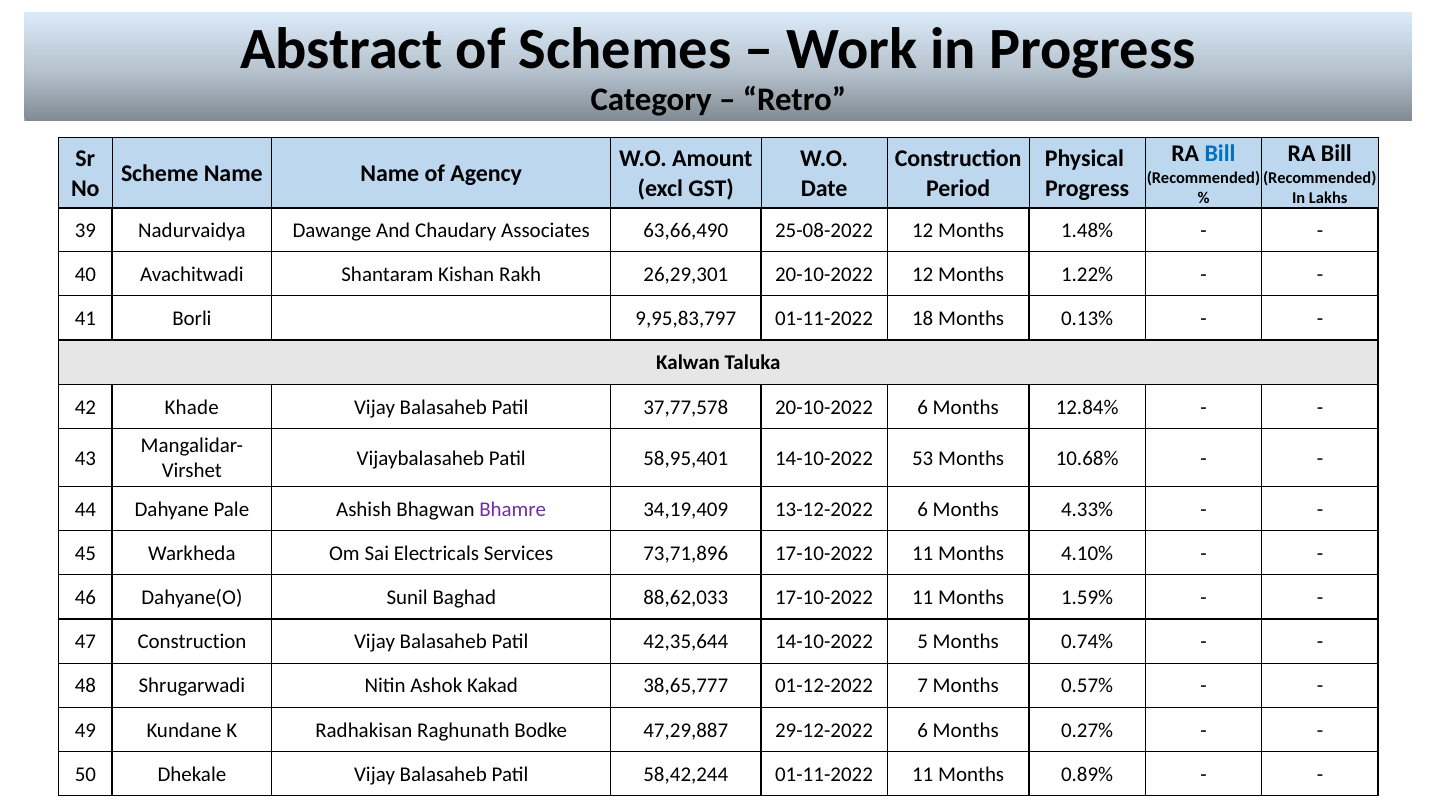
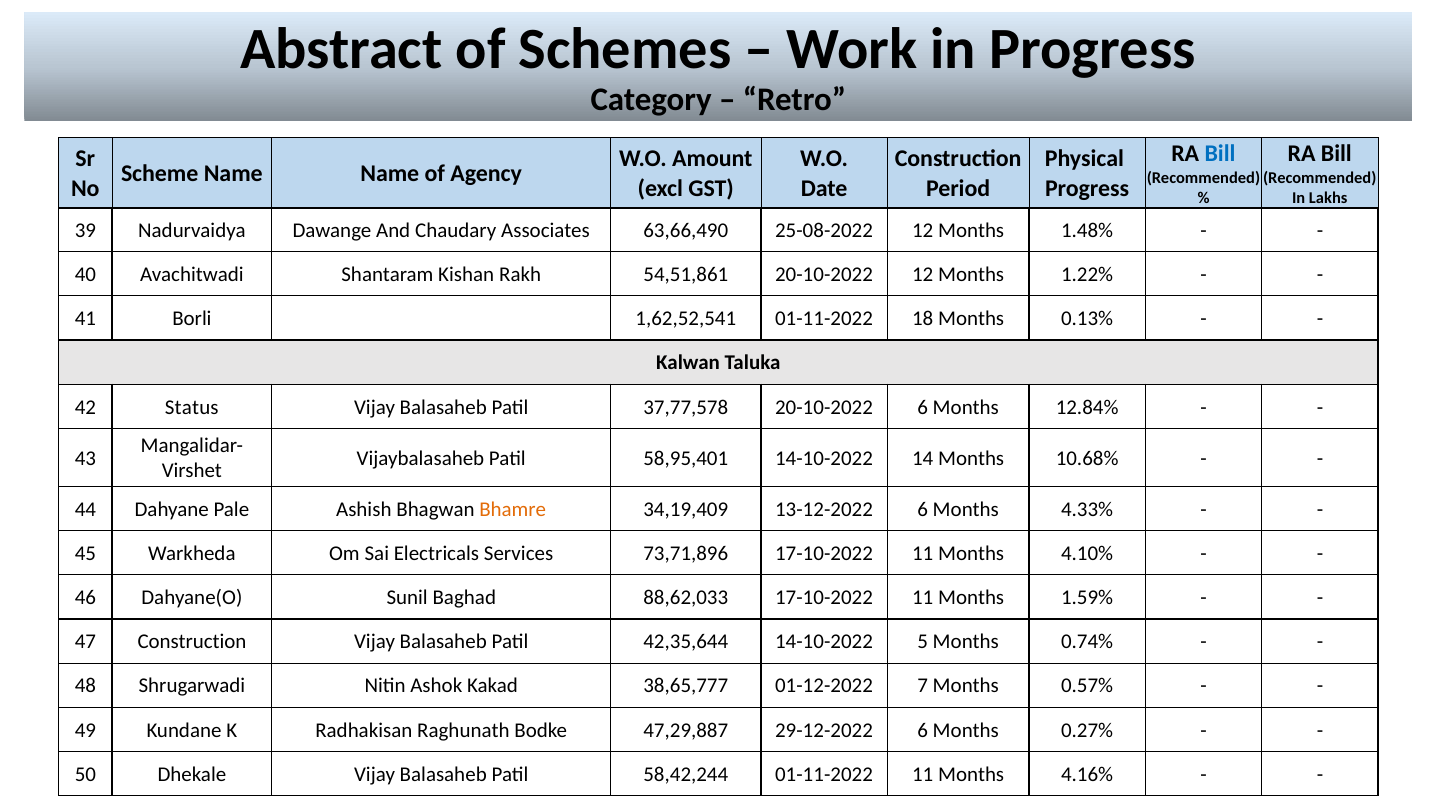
26,29,301: 26,29,301 -> 54,51,861 (686, 275)
9,95,83,797: 9,95,83,797 -> 1,62,52,541 (686, 319)
Khade: Khade -> Status (192, 407)
53: 53 -> 14 (923, 458)
Bhamre colour: purple -> orange (513, 509)
0.89%: 0.89% -> 4.16% (1087, 775)
